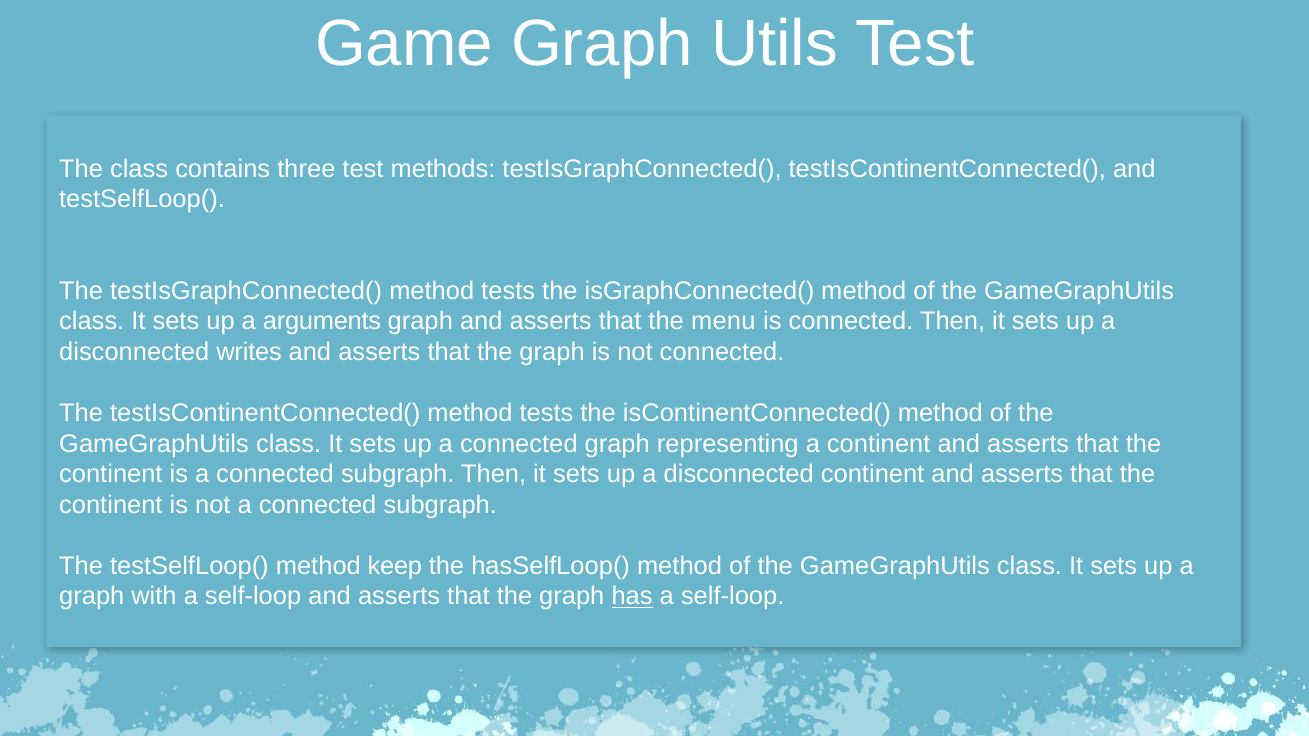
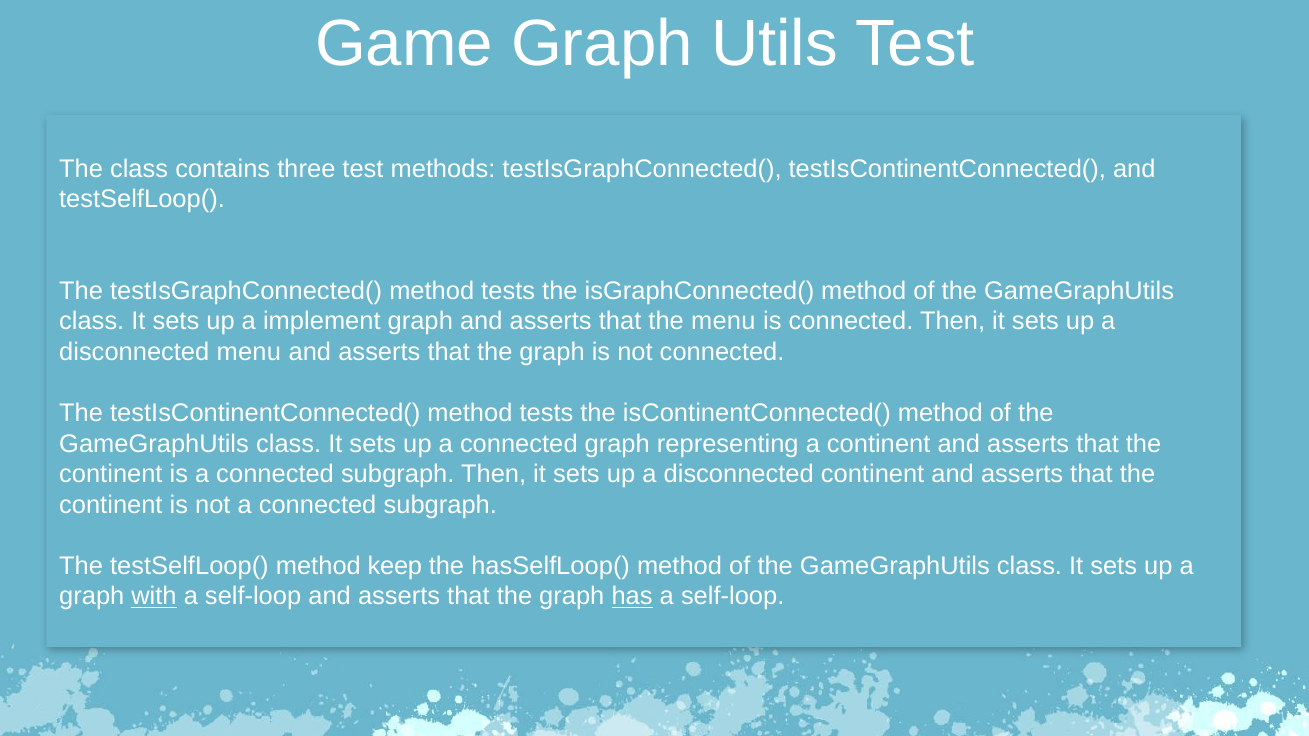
arguments: arguments -> implement (322, 322)
disconnected writes: writes -> menu (249, 352)
with underline: none -> present (154, 597)
